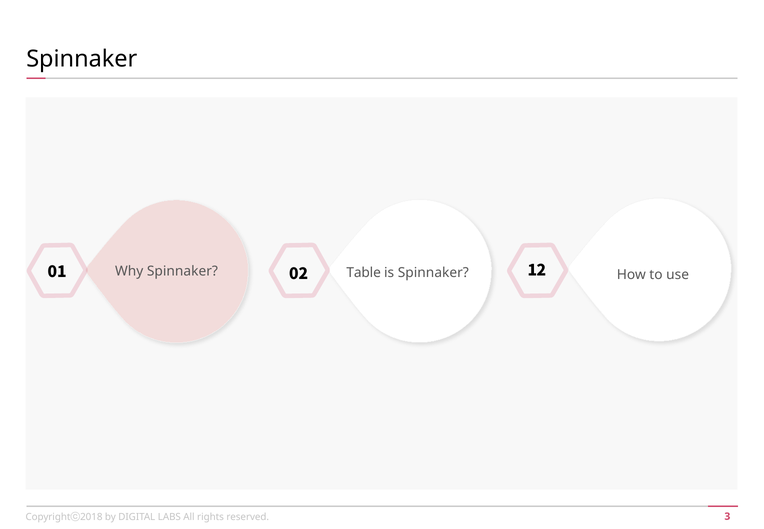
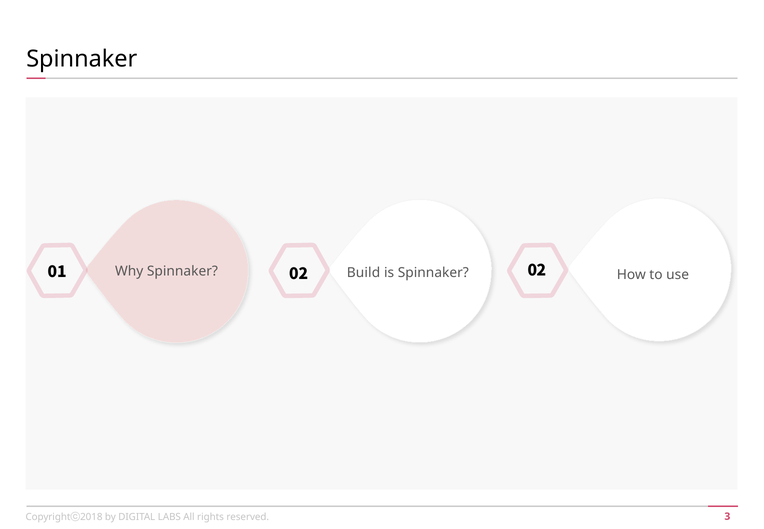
Table: Table -> Build (363, 273)
Spinnaker 12: 12 -> 02 (537, 271)
